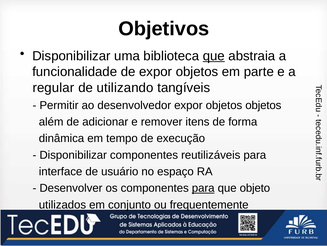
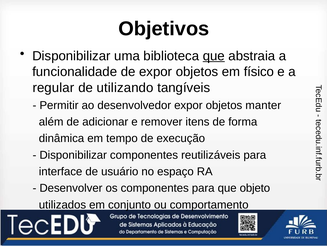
parte: parte -> físico (259, 72)
objetos objetos: objetos -> manter (263, 105)
para underline: present -> none (203, 188)
frequentemente: frequentemente -> comportamento (209, 204)
